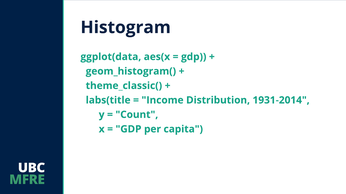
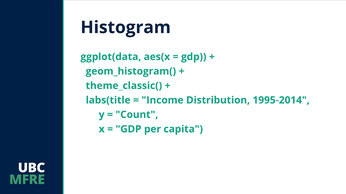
1931-2014: 1931-2014 -> 1995-2014 (281, 100)
